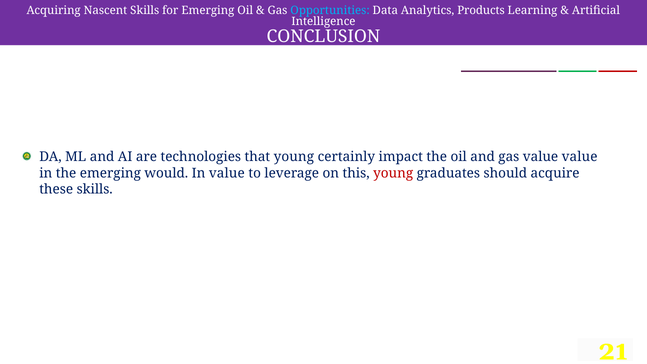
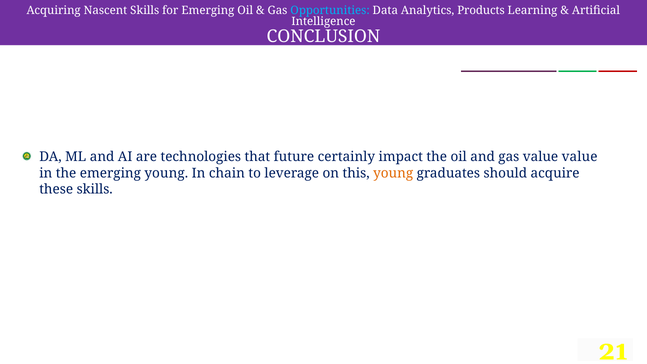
that young: young -> future (294, 157)
emerging would: would -> young (166, 173)
In value: value -> chain (227, 173)
young colour: red -> orange (393, 173)
